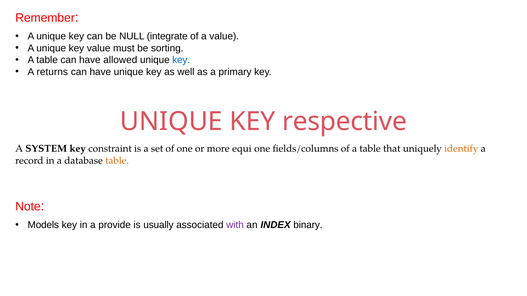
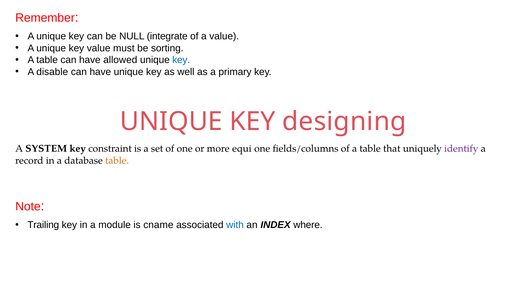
returns: returns -> disable (52, 72)
respective: respective -> designing (344, 122)
identify colour: orange -> purple (461, 149)
Models: Models -> Trailing (43, 225)
provide: provide -> module (115, 225)
usually: usually -> cname (158, 225)
with colour: purple -> blue (235, 225)
binary: binary -> where (308, 225)
